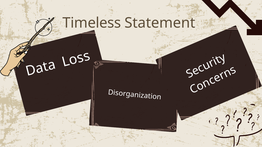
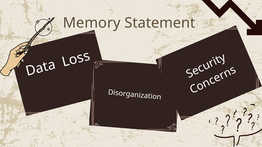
Timeless: Timeless -> Memory (92, 23)
